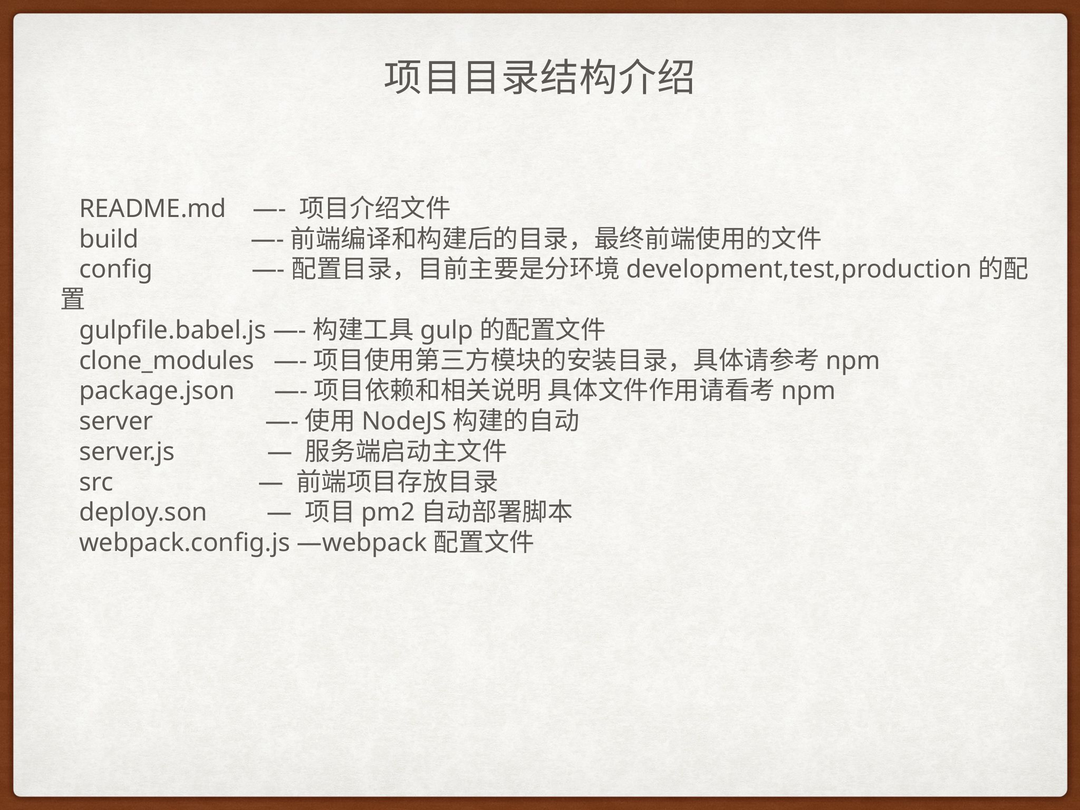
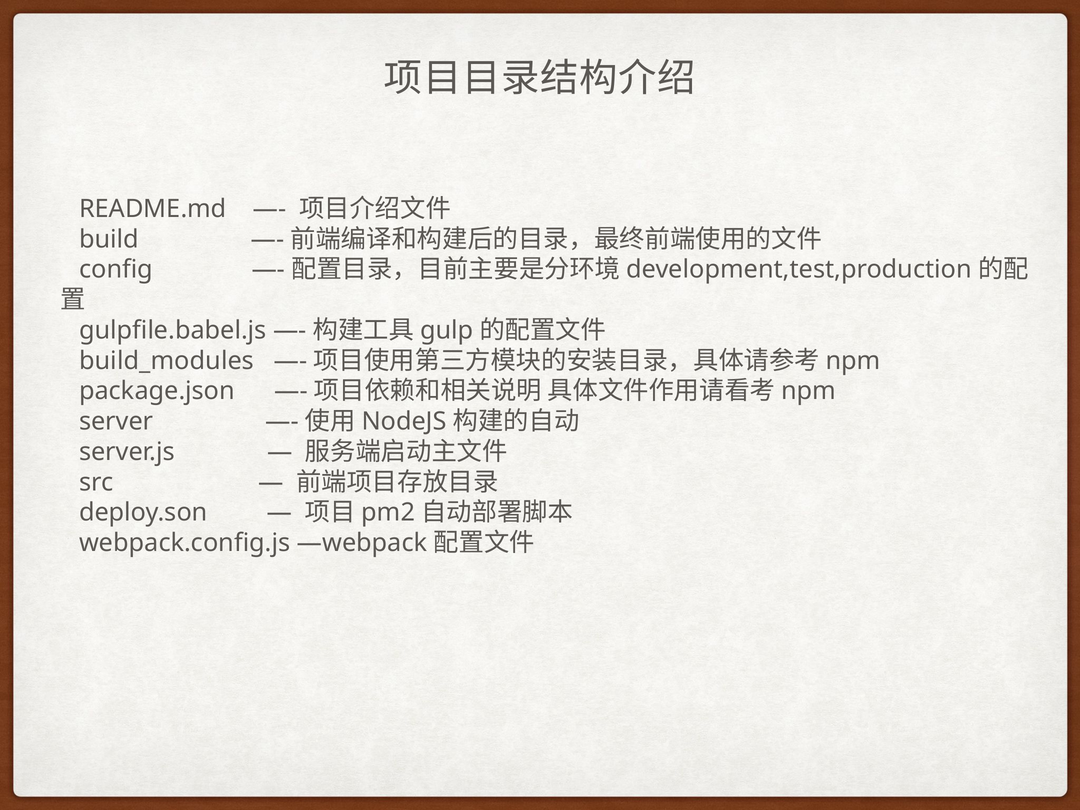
clone_modules: clone_modules -> build_modules (167, 361)
